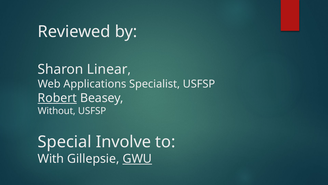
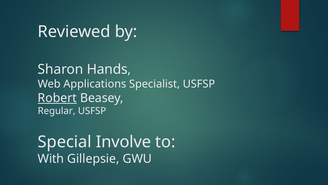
Linear: Linear -> Hands (107, 69)
Without: Without -> Regular (57, 111)
GWU underline: present -> none (137, 158)
